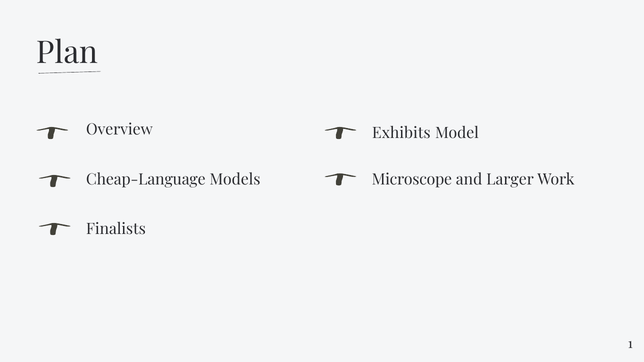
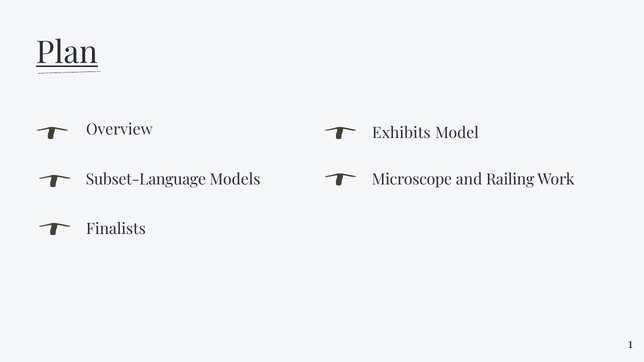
Plan underline: none -> present (67, 53)
Cheap-Language: Cheap-Language -> Subset-Language (146, 179)
Larger: Larger -> Railing (510, 179)
